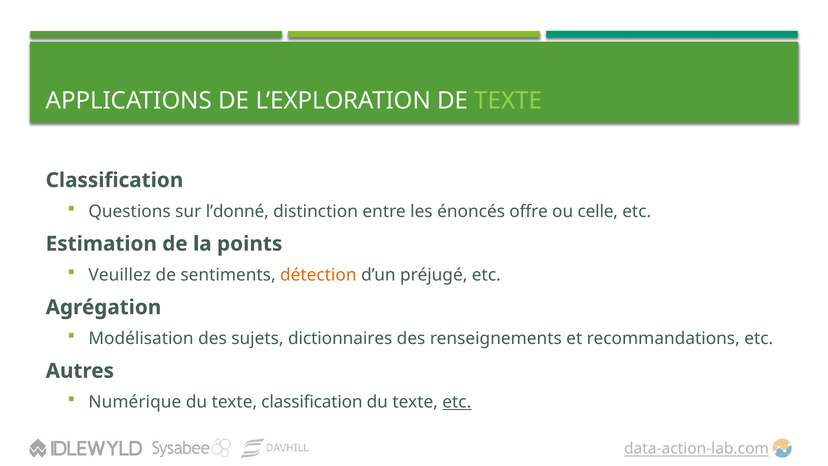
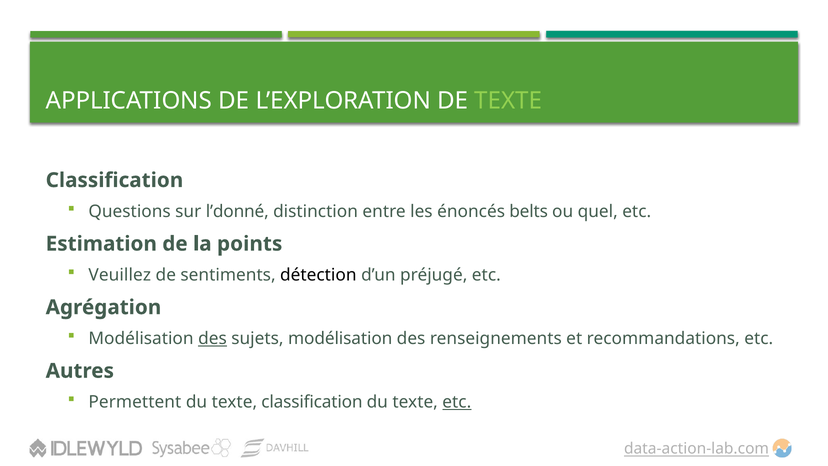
offre: offre -> belts (529, 211)
celle: celle -> quel (598, 211)
détection colour: orange -> black (318, 275)
des underline: none -> present (212, 338)
sujets dictionnaires: dictionnaires -> modélisation (340, 338)
Numérique: Numérique -> Permettent (135, 402)
